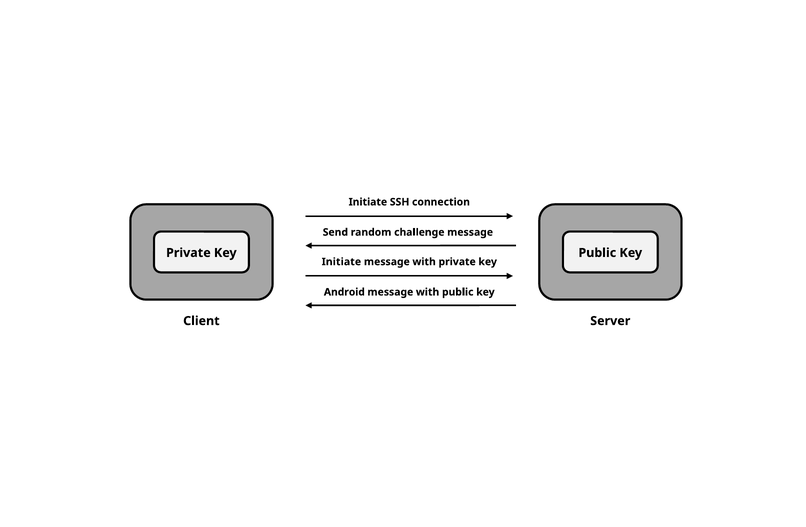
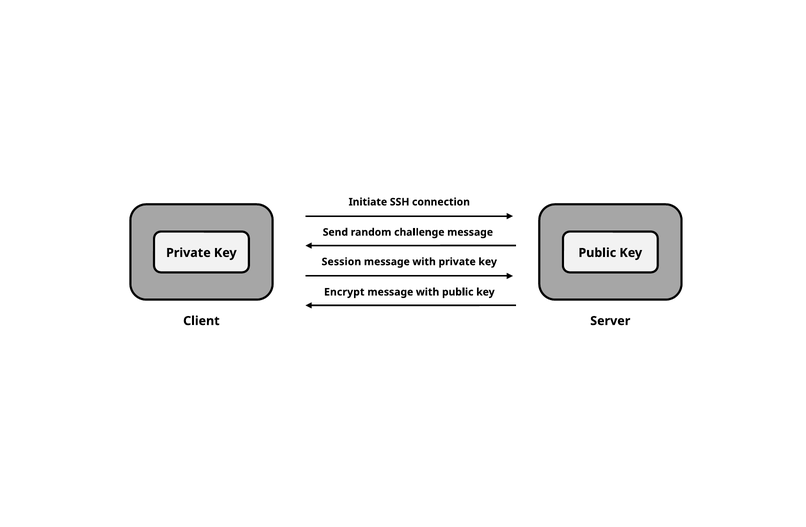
Initiate: Initiate -> Session (341, 262)
Android: Android -> Encrypt (344, 292)
